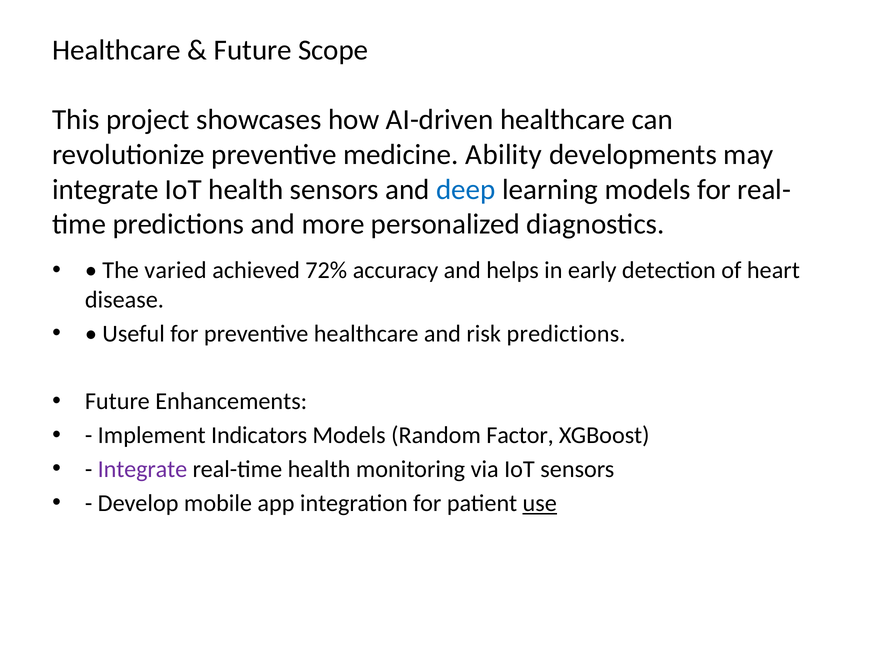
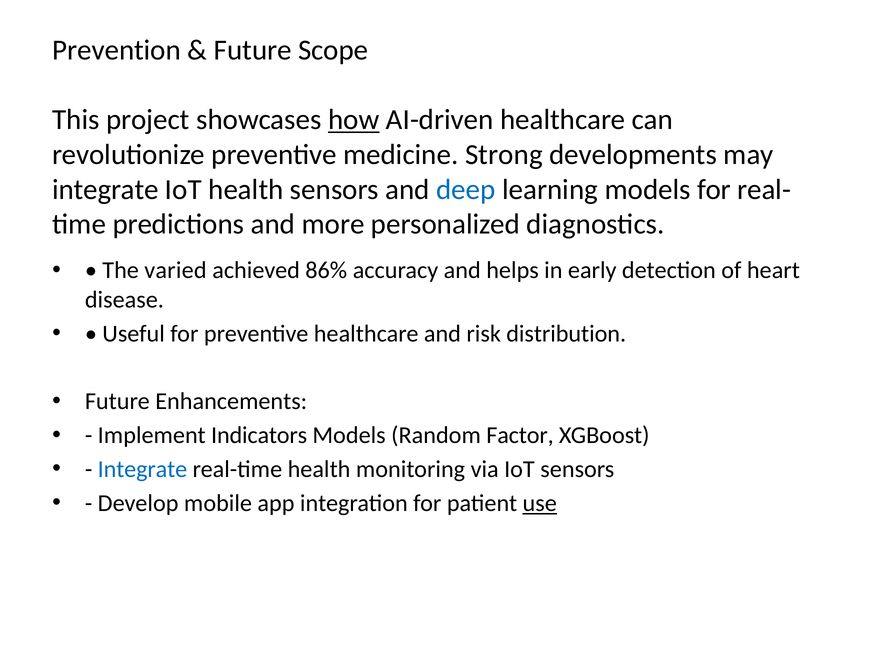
Healthcare: Healthcare -> Prevention (117, 50)
how underline: none -> present (354, 120)
Ability: Ability -> Strong (504, 154)
72%: 72% -> 86% (326, 270)
risk predictions: predictions -> distribution (566, 333)
Integrate colour: purple -> blue (142, 469)
